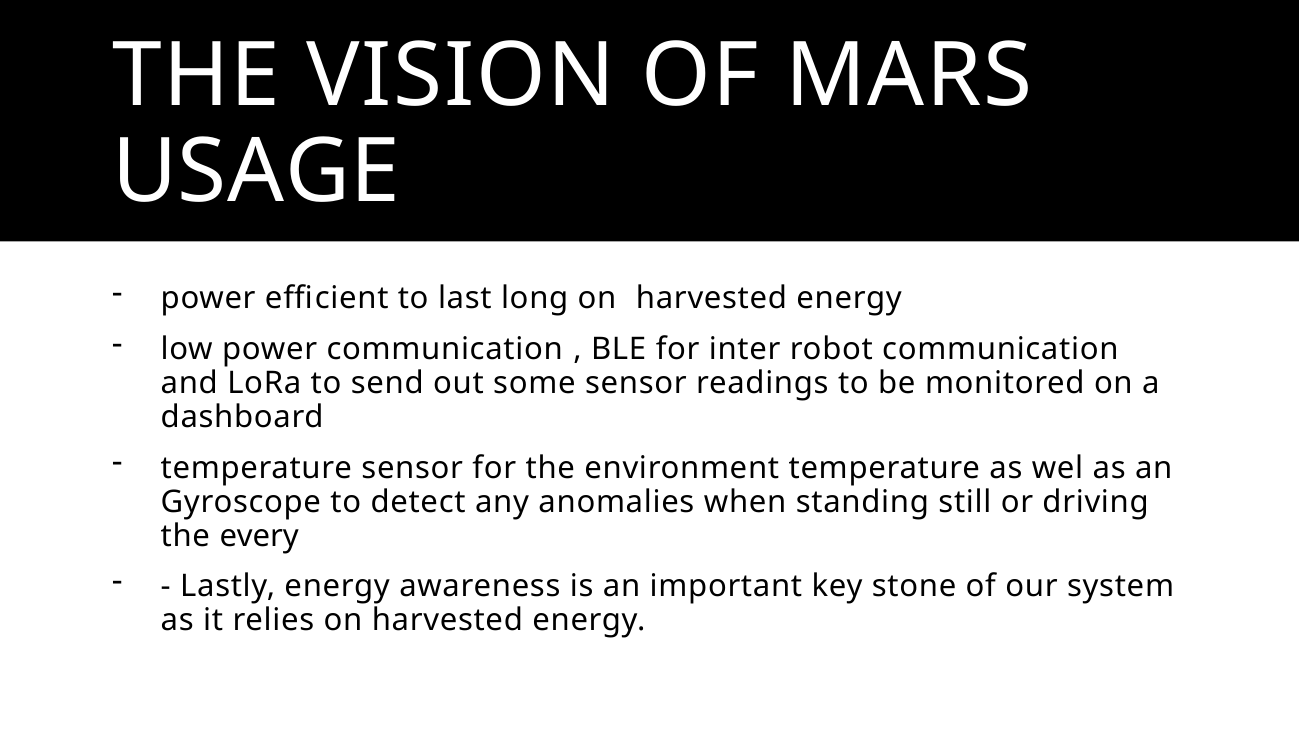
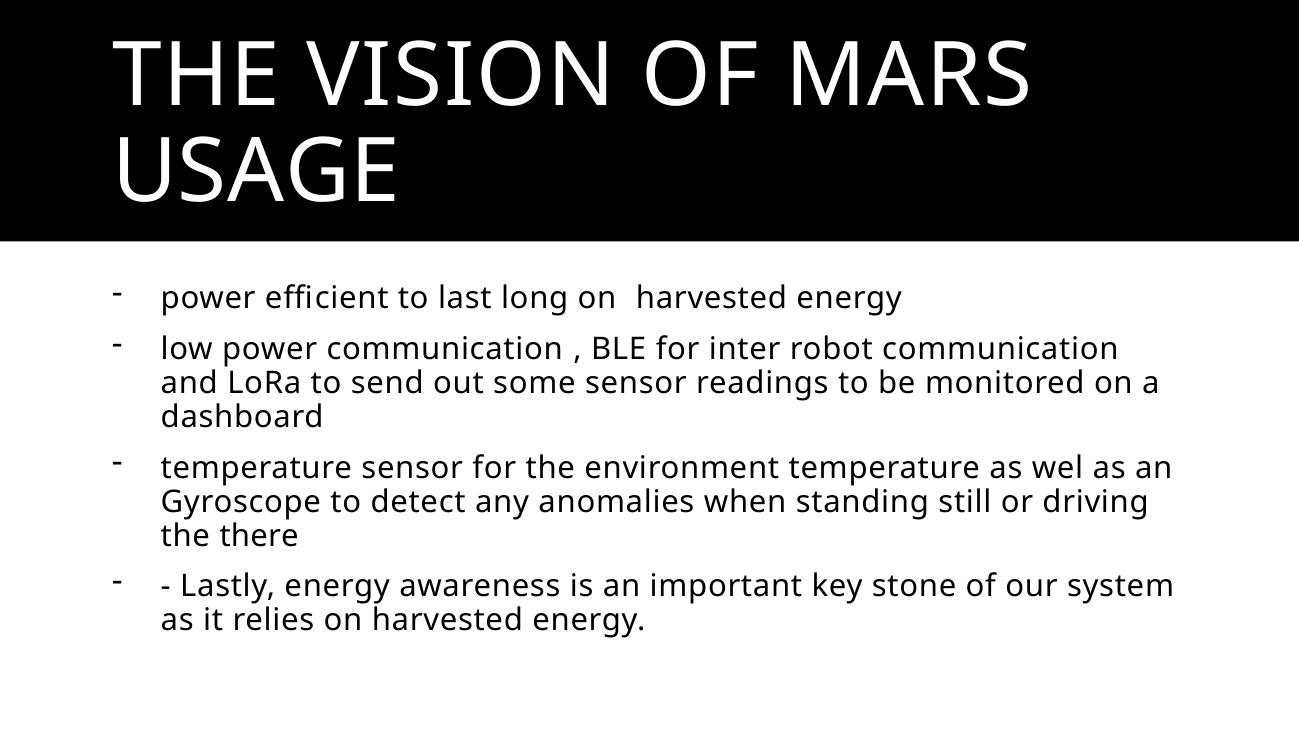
every: every -> there (259, 536)
